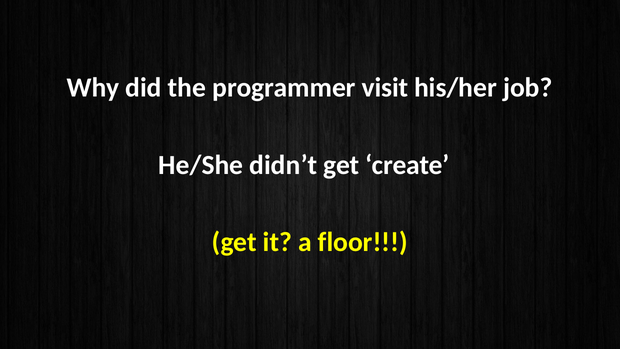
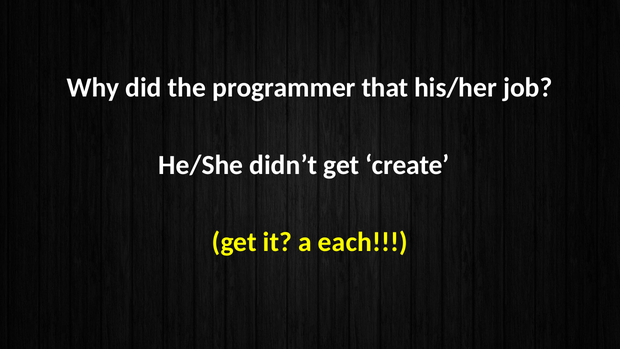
visit: visit -> that (385, 88)
floor: floor -> each (363, 242)
